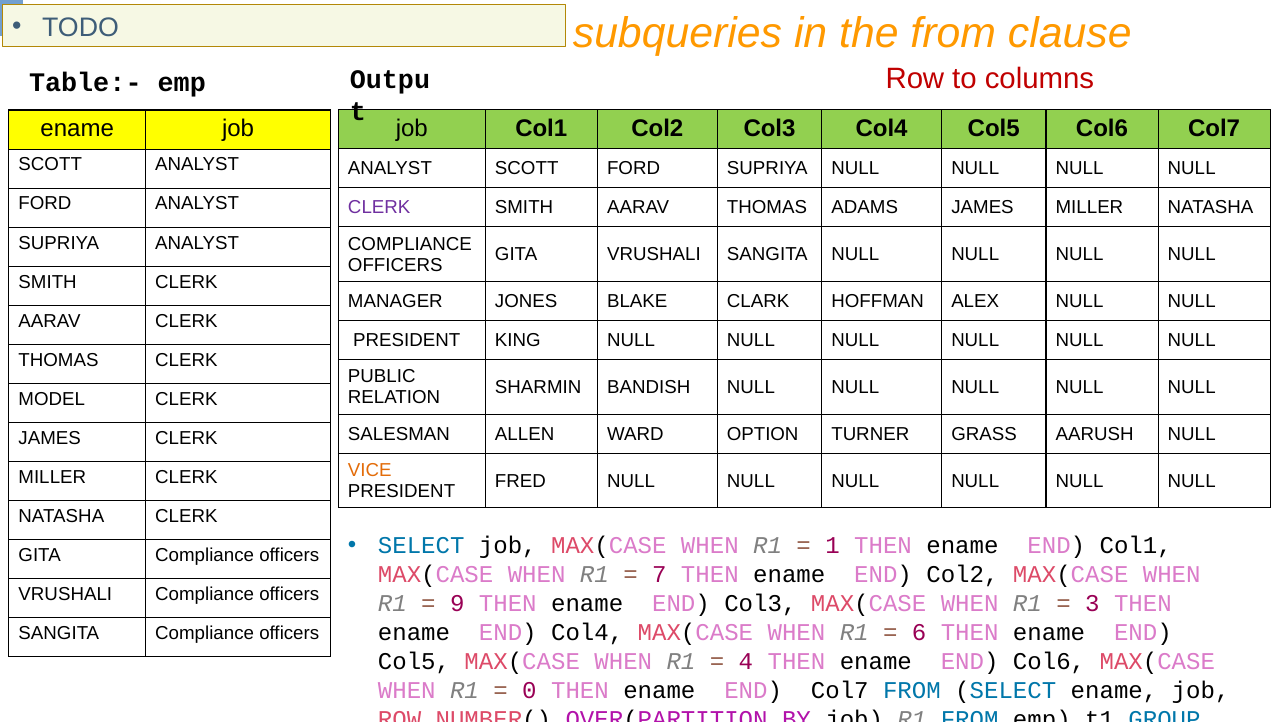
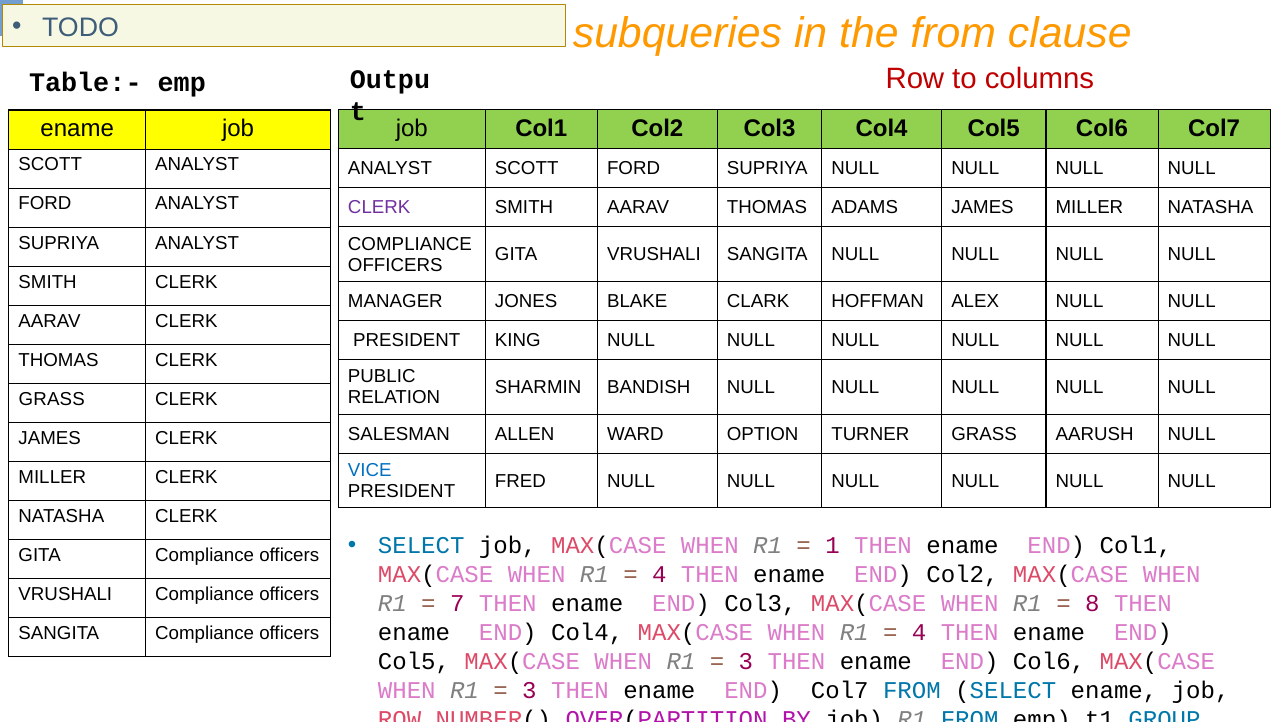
MODEL: MODEL -> GRASS (52, 399)
VICE colour: orange -> blue (370, 470)
7: 7 -> 4 (659, 574)
9: 9 -> 7 (457, 603)
3: 3 -> 8 (1092, 603)
6: 6 -> 4 (919, 632)
4: 4 -> 3 (746, 661)
0: 0 -> 3 (529, 690)
